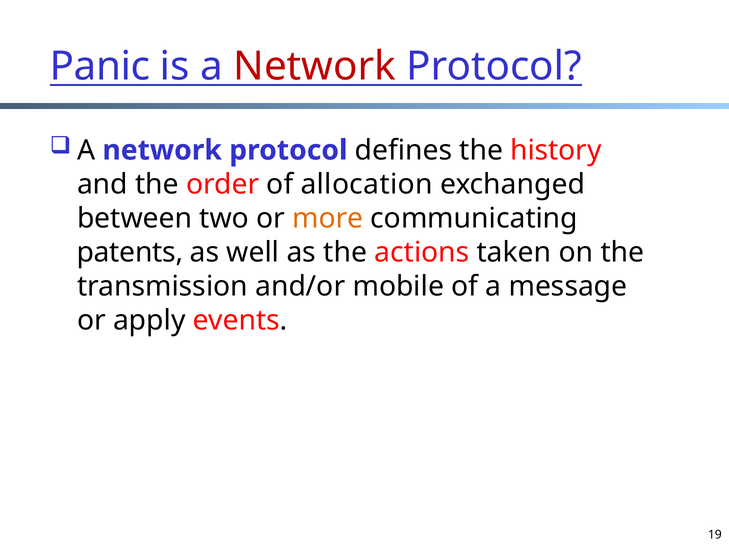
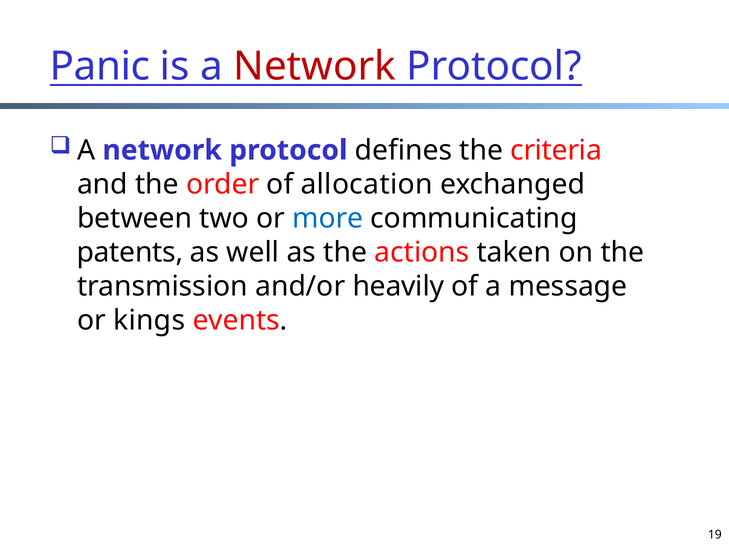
history: history -> criteria (556, 150)
more colour: orange -> blue (328, 218)
mobile: mobile -> heavily (398, 286)
apply: apply -> kings (149, 320)
